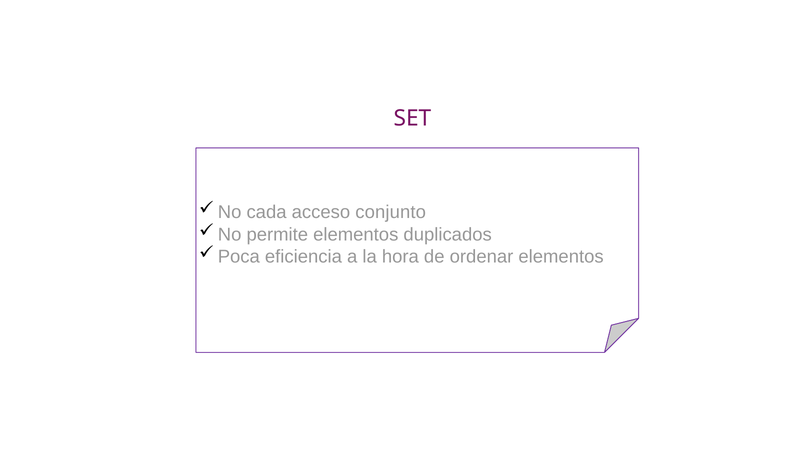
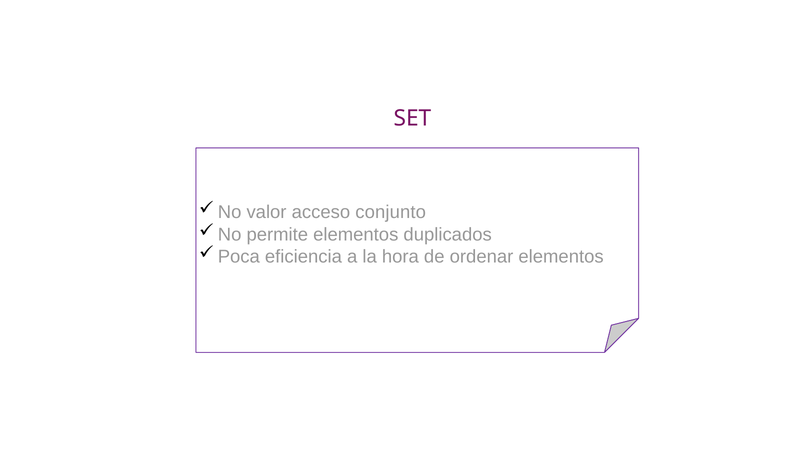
cada: cada -> valor (267, 212)
